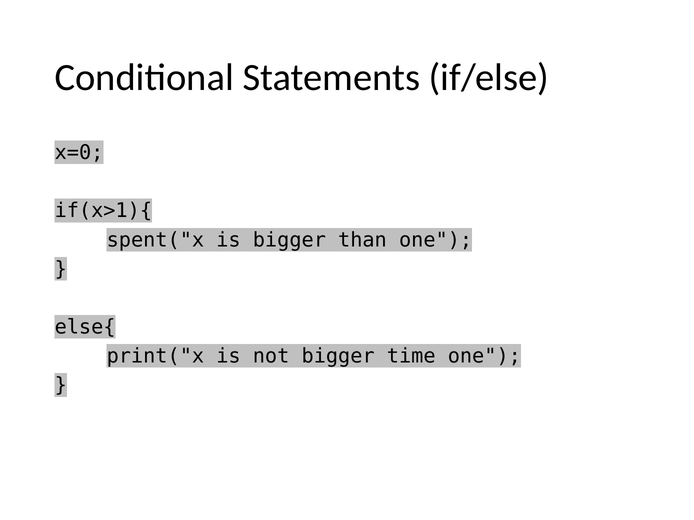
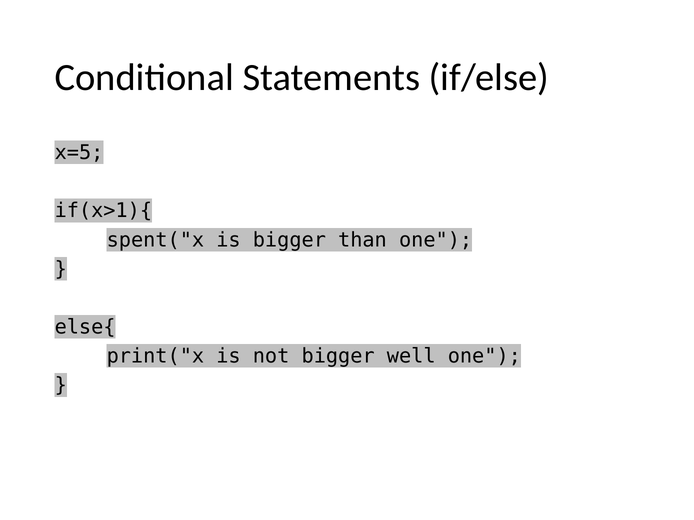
x=0: x=0 -> x=5 (79, 153)
time: time -> well (411, 357)
